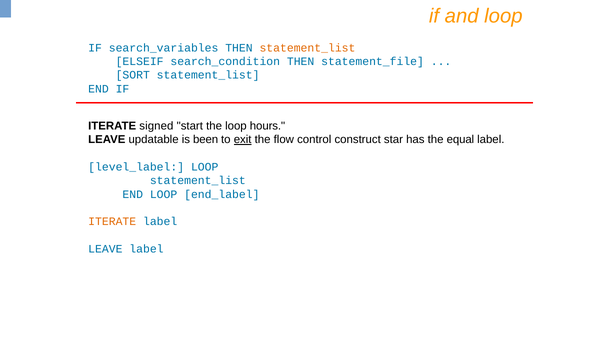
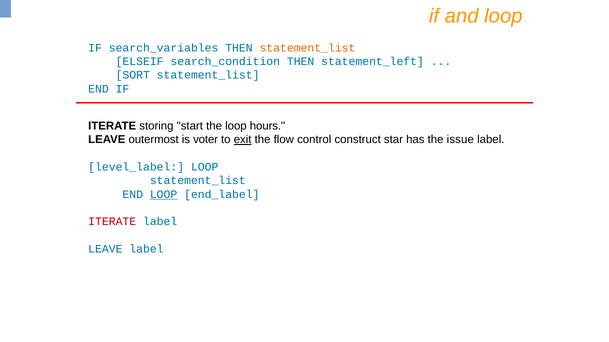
statement_file: statement_file -> statement_left (373, 62)
signed: signed -> storing (156, 126)
updatable: updatable -> outermost (154, 140)
been: been -> voter (206, 140)
equal: equal -> issue (460, 140)
LOOP underline: none -> present (164, 195)
ITERATE colour: orange -> red (112, 222)
